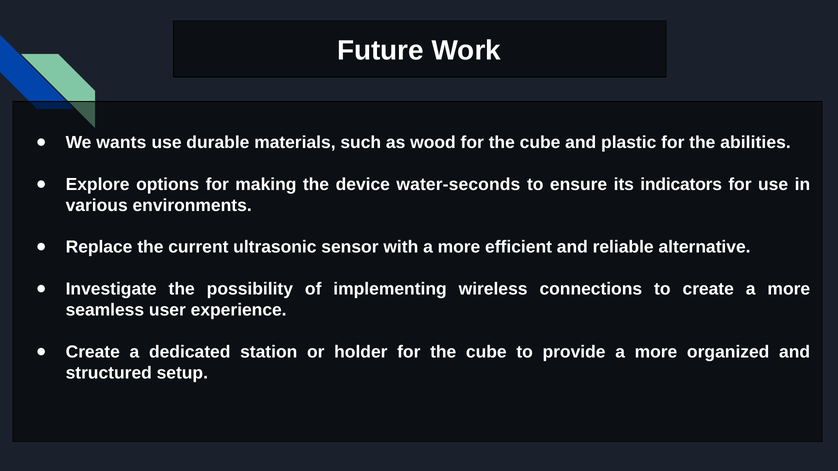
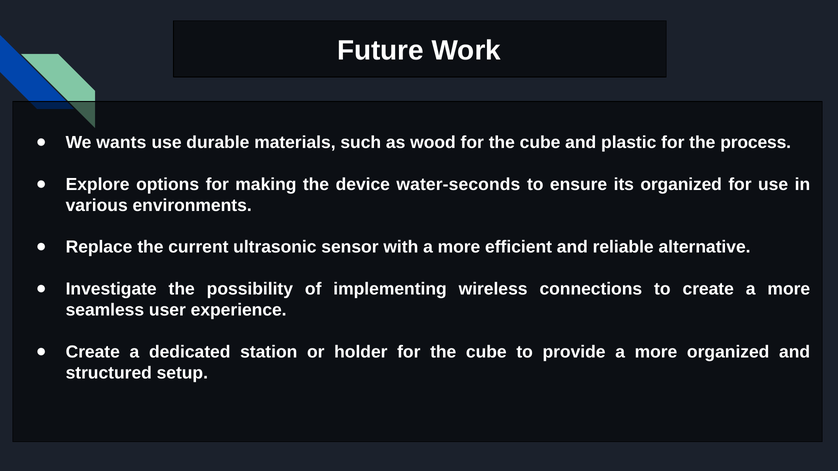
abilities: abilities -> process (756, 143)
its indicators: indicators -> organized (681, 185)
